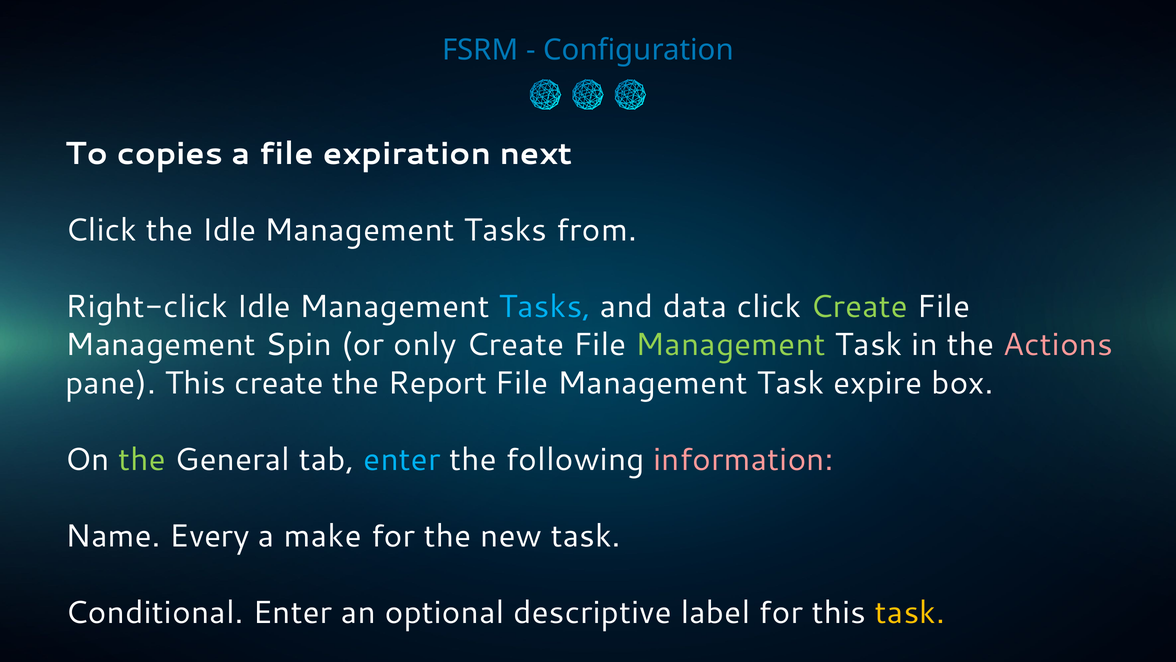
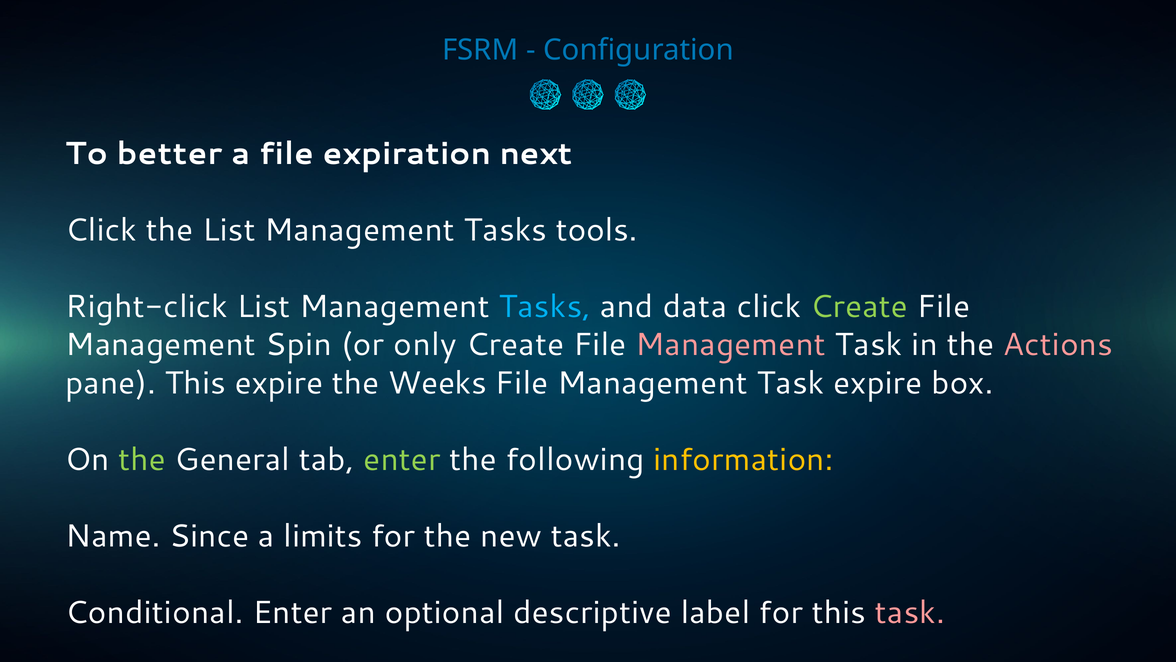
copies: copies -> better (170, 154)
the Idle: Idle -> List (229, 230)
from: from -> tools (597, 230)
Right-click Idle: Idle -> List (264, 306)
Management colour: light green -> pink (731, 345)
This create: create -> expire (279, 383)
Report: Report -> Weeks (437, 383)
enter colour: light blue -> light green (402, 459)
information colour: pink -> yellow (743, 459)
Every: Every -> Since (209, 536)
make: make -> limits (323, 536)
task colour: yellow -> pink (910, 612)
